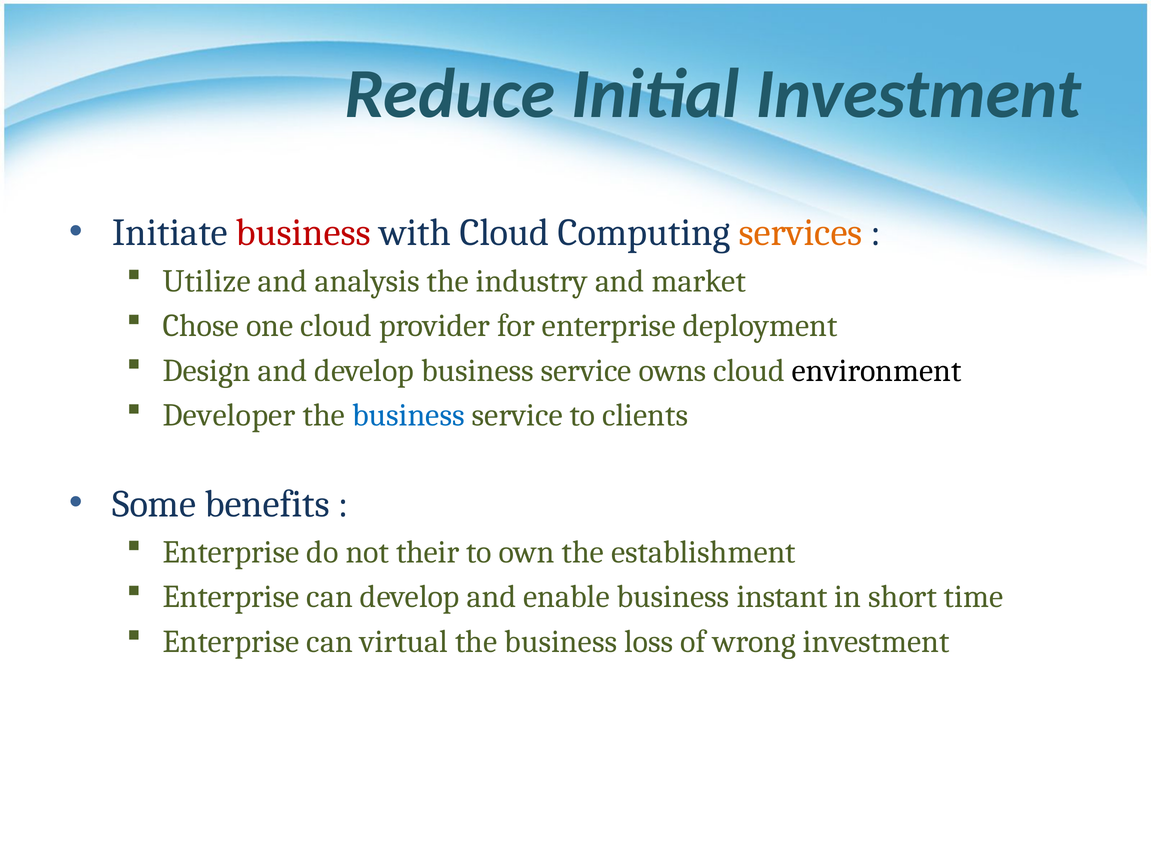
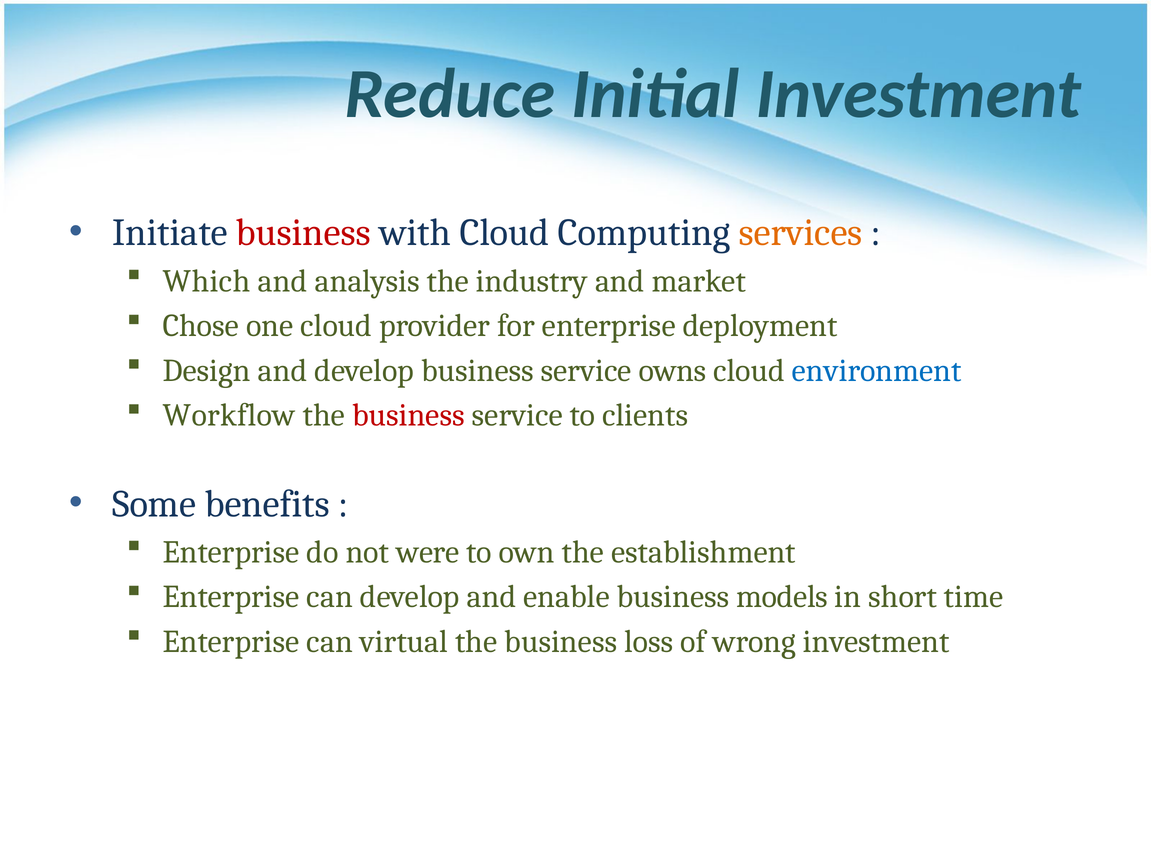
Utilize: Utilize -> Which (207, 281)
environment colour: black -> blue (877, 371)
Developer: Developer -> Workflow (229, 415)
business colour: blue -> red (408, 415)
their: their -> were (428, 552)
instant: instant -> models (782, 597)
